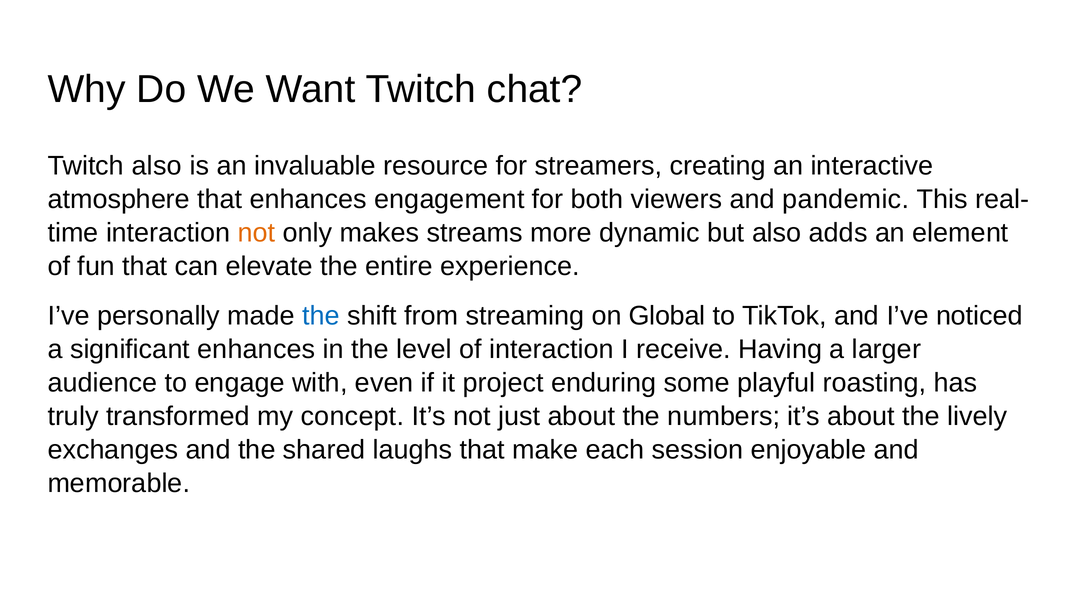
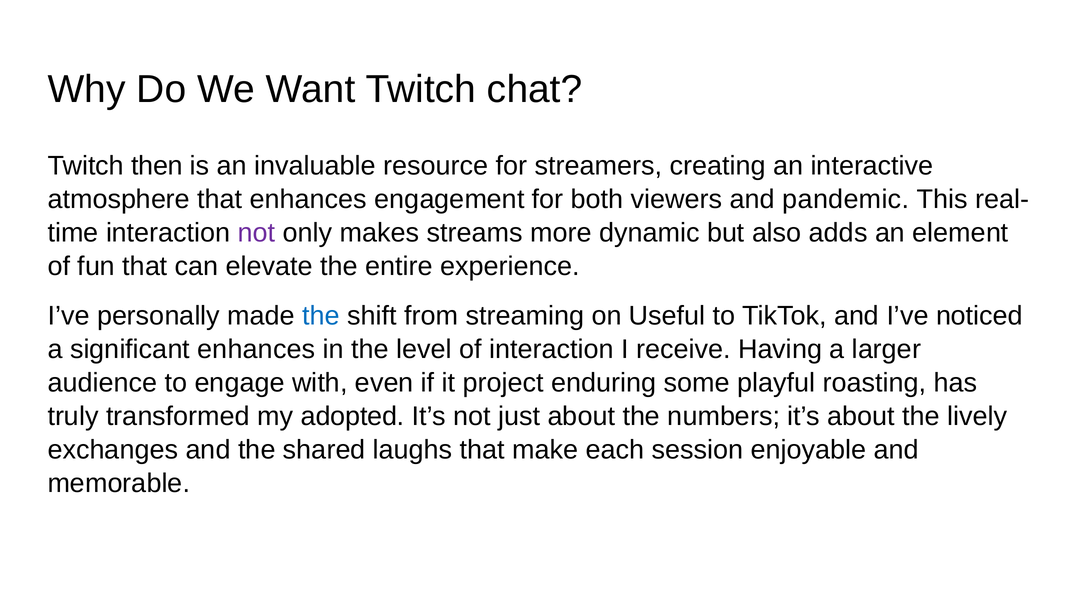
Twitch also: also -> then (157, 166)
not colour: orange -> purple (257, 233)
Global: Global -> Useful (667, 316)
concept: concept -> adopted (353, 417)
